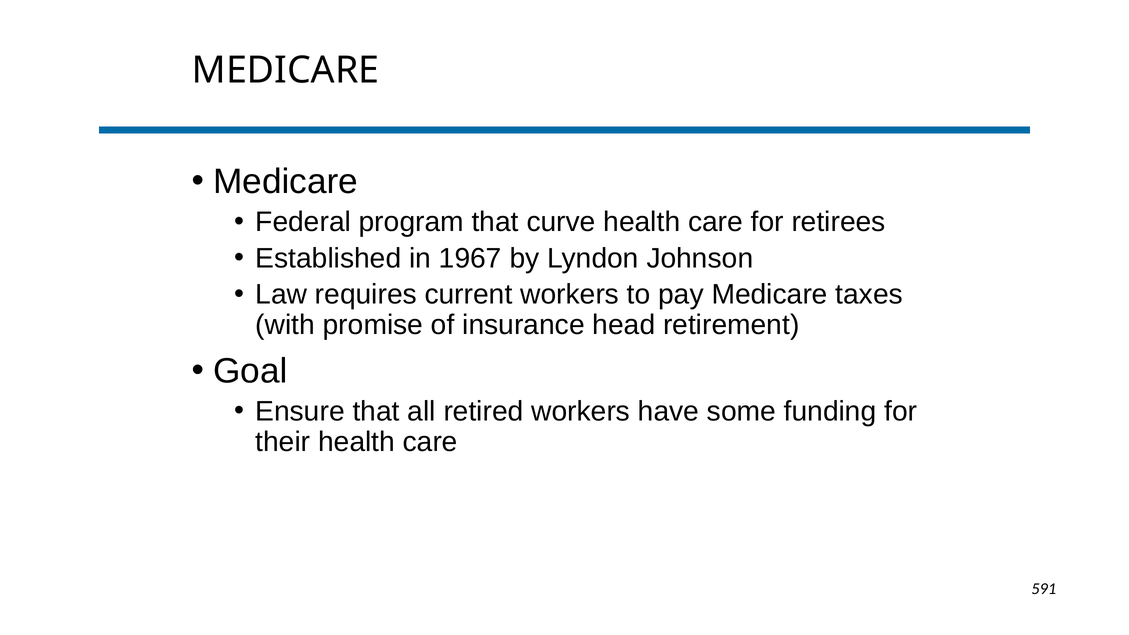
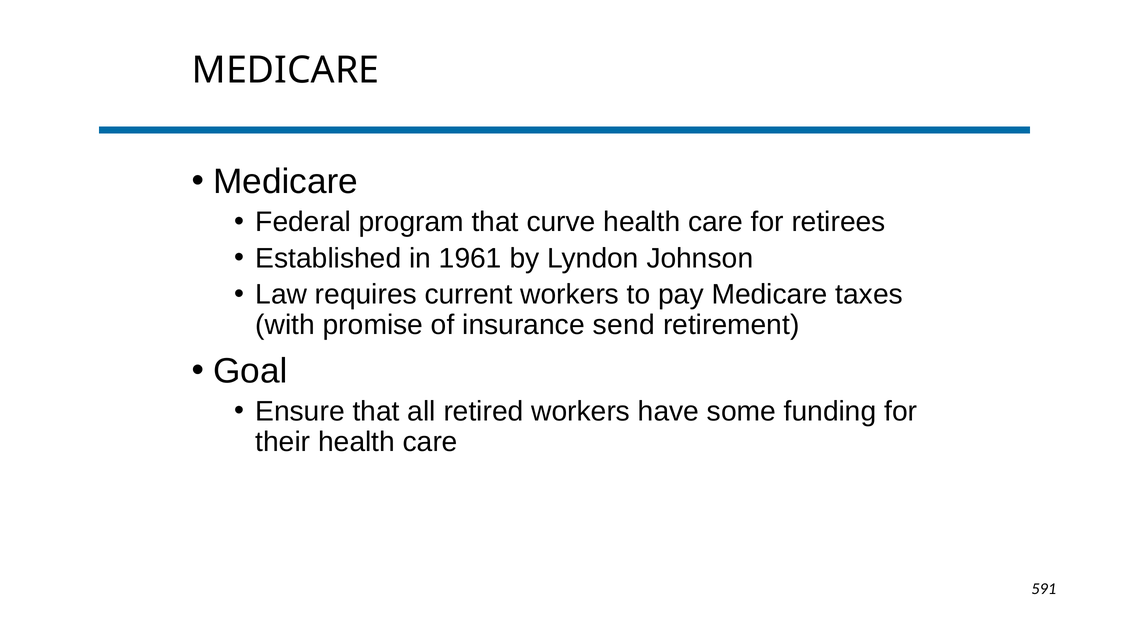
1967: 1967 -> 1961 (470, 258)
head: head -> send (624, 325)
